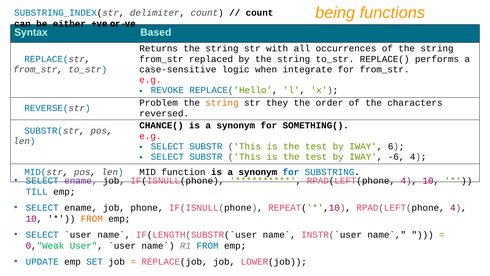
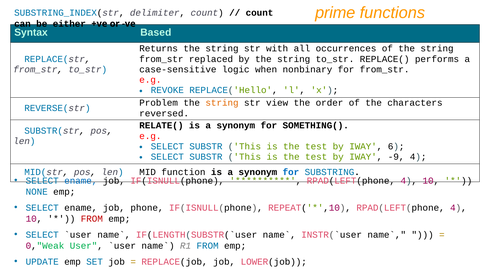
being: being -> prime (335, 13)
integrate: integrate -> nonbinary (307, 69)
they: they -> view (277, 103)
CHANCE(: CHANCE( -> RELATE( (161, 125)
-6: -6 -> -9 (396, 157)
ename colour: purple -> blue (81, 180)
TILL: TILL -> NONE (37, 192)
FROM colour: orange -> red (92, 218)
